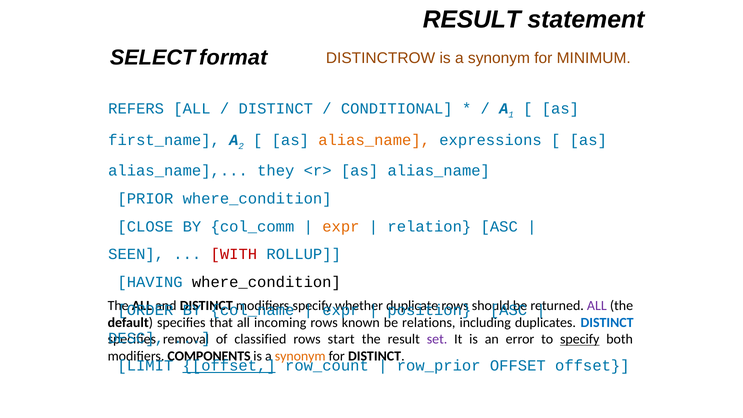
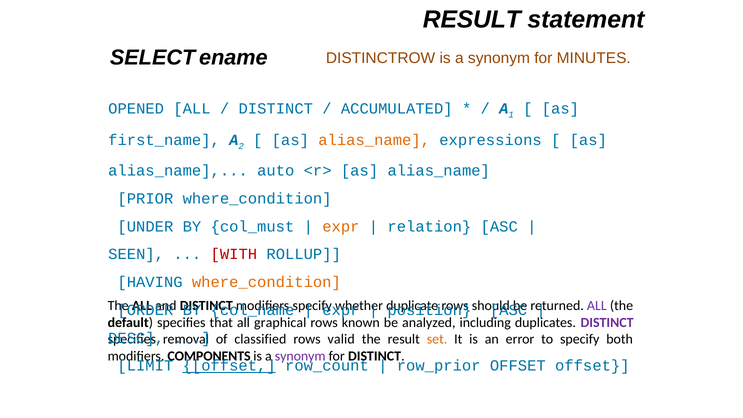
format: format -> ename (233, 58)
MINIMUM: MINIMUM -> MINUTES (594, 58)
REFERS: REFERS -> OPENED (136, 109)
CONDITIONAL: CONDITIONAL -> ACCUMULATED (397, 109)
they: they -> auto (276, 171)
CLOSE: CLOSE -> UNDER (145, 226)
col_comm: col_comm -> col_must (252, 226)
where_condition colour: black -> orange (266, 282)
incoming: incoming -> graphical (280, 323)
relations: relations -> analyzed (429, 323)
DISTINCT colour: blue -> purple (607, 323)
start: start -> valid (341, 339)
set colour: purple -> orange (437, 339)
specify underline: present -> none (580, 339)
synonym colour: orange -> purple (300, 356)
